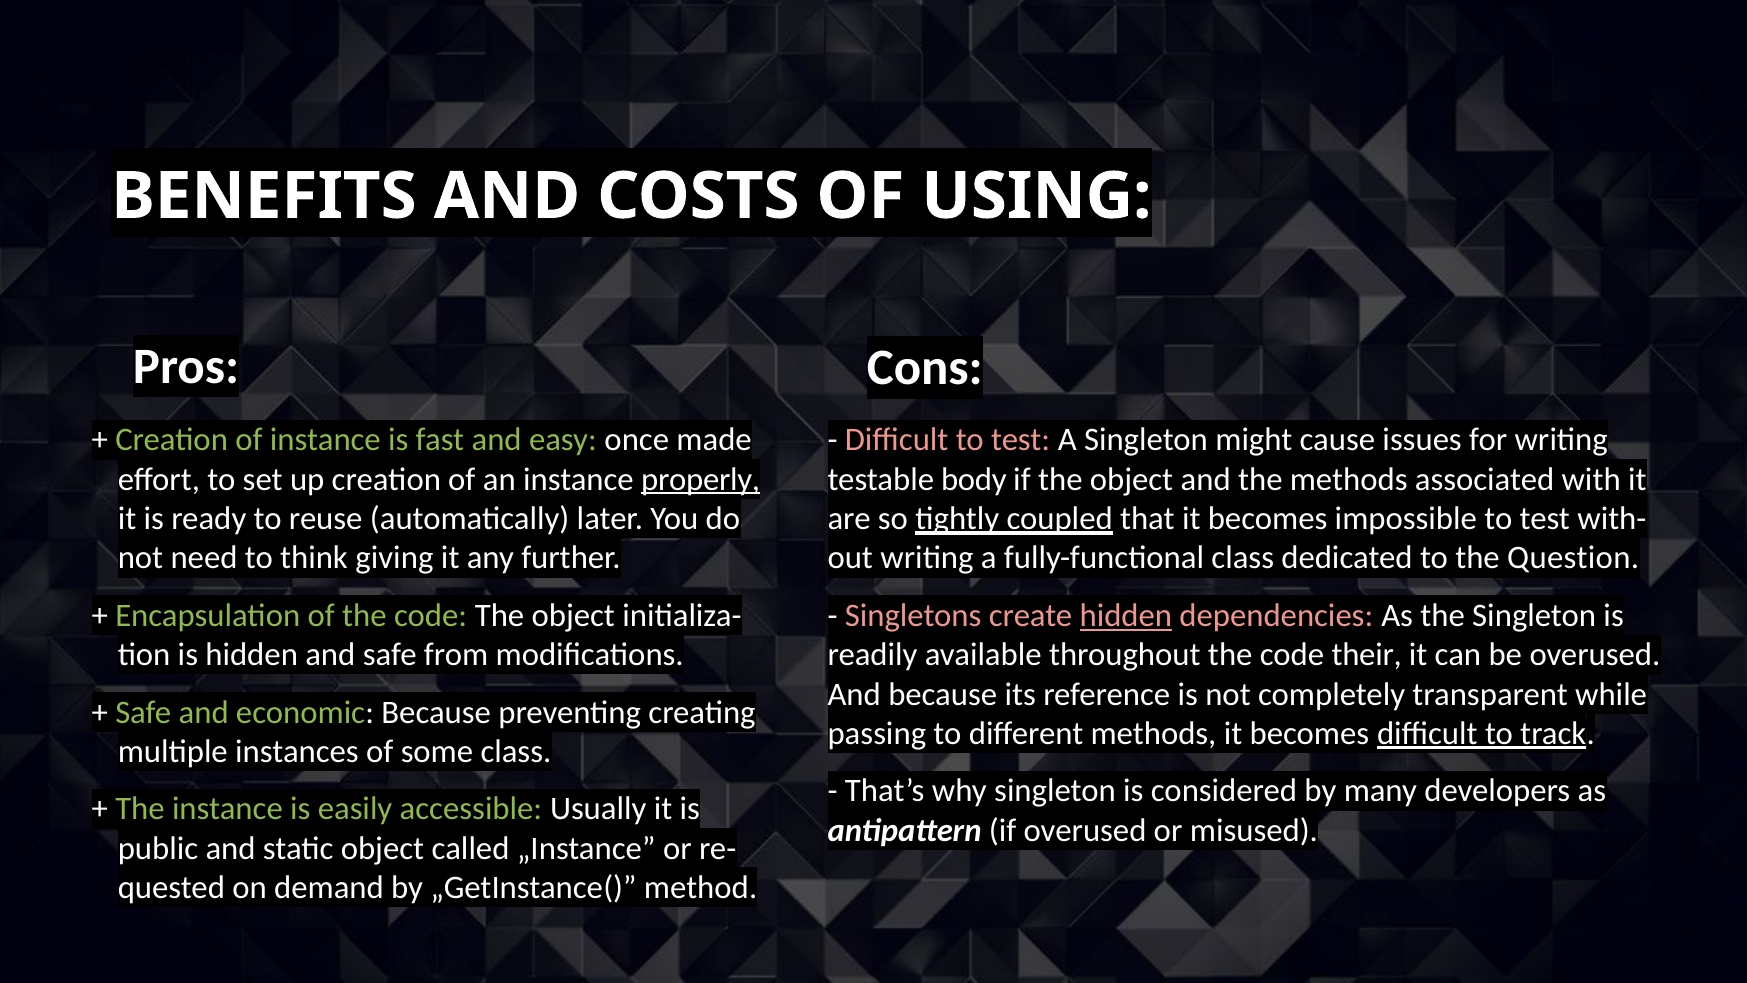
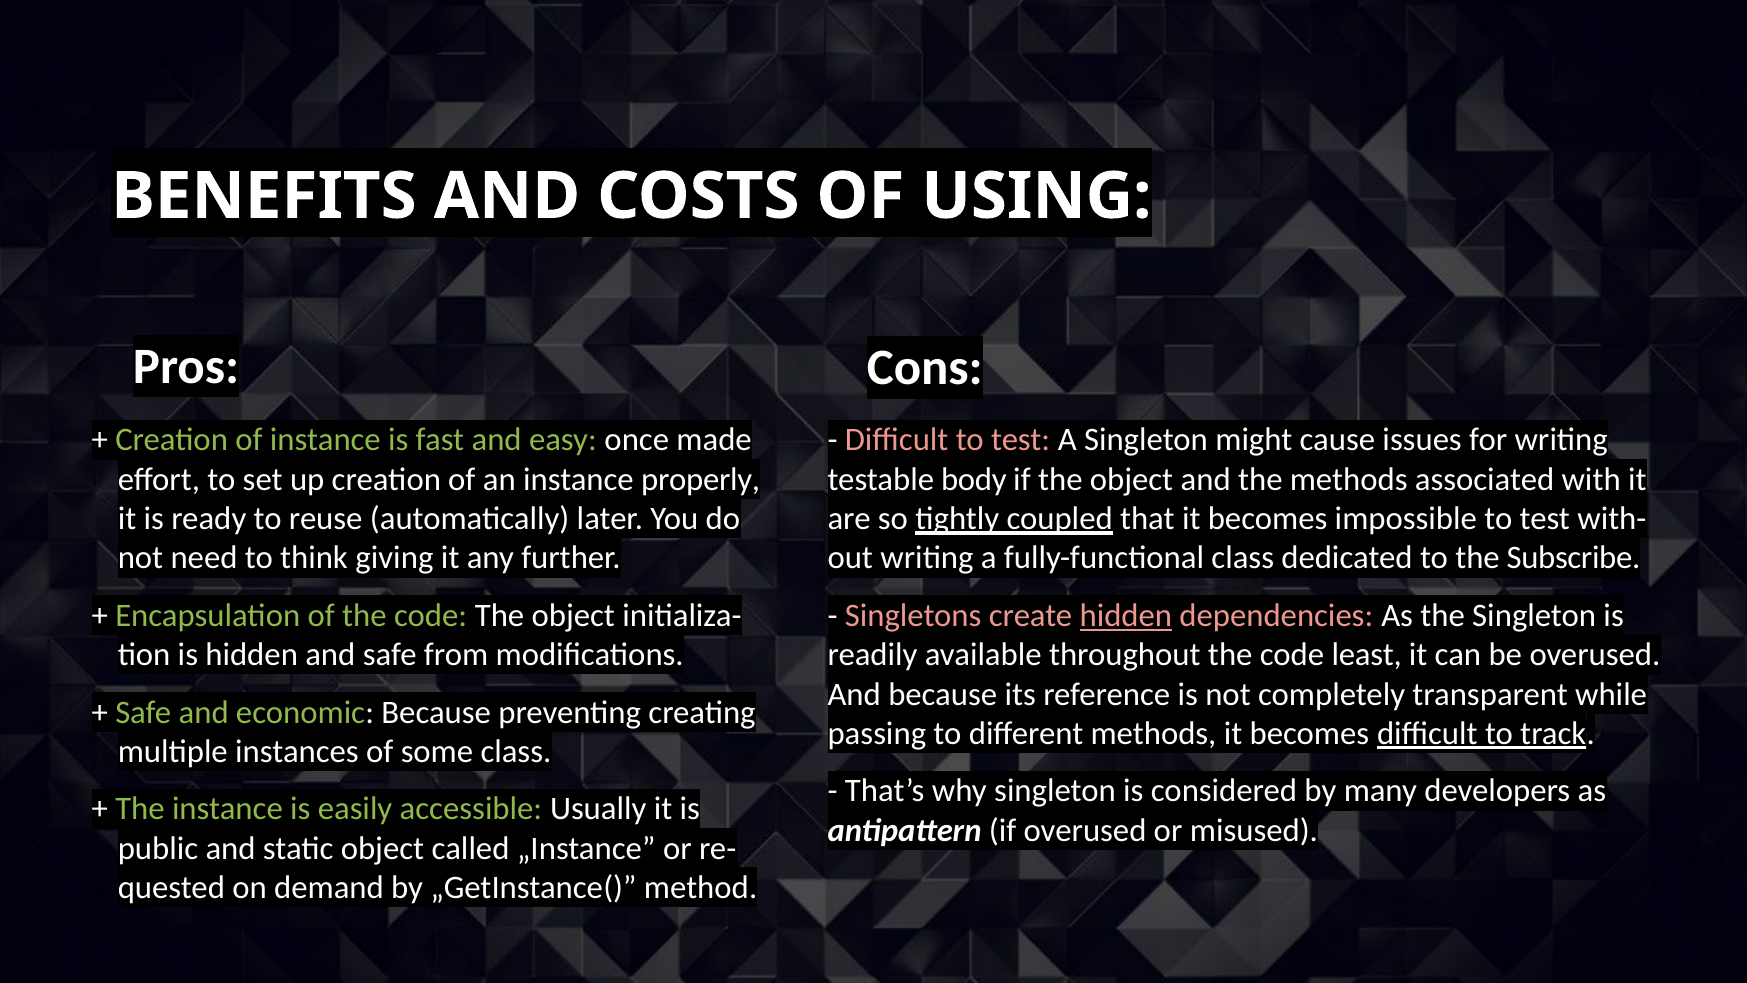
properly underline: present -> none (701, 479)
Question: Question -> Subscribe (1573, 558)
their: their -> least (1367, 655)
